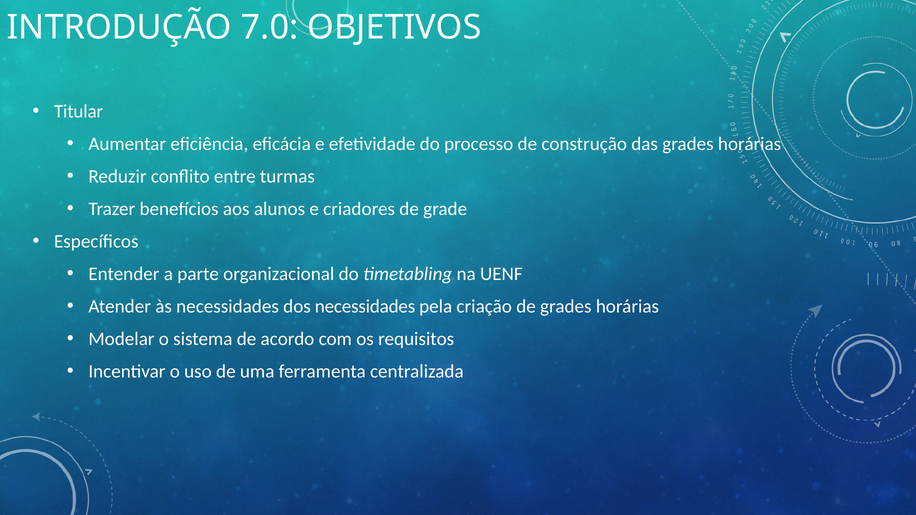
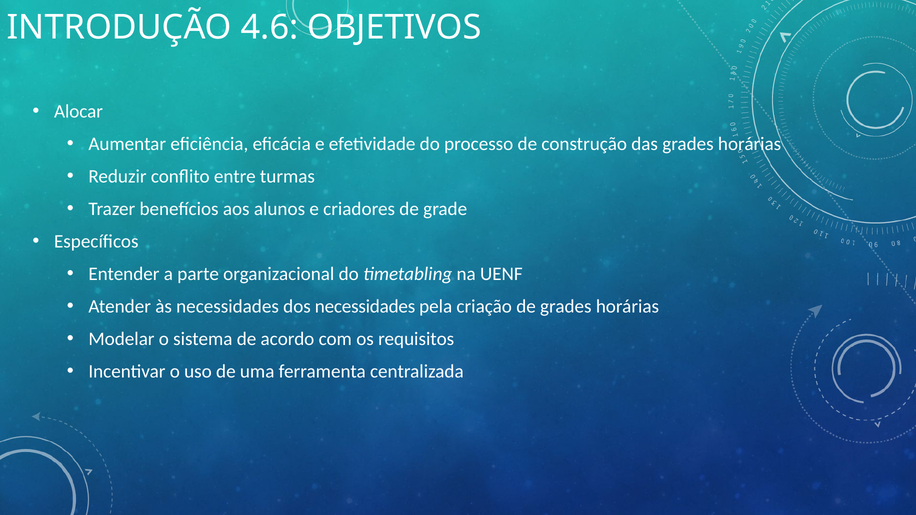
7.0: 7.0 -> 4.6 (270, 28)
Titular: Titular -> Alocar (79, 112)
